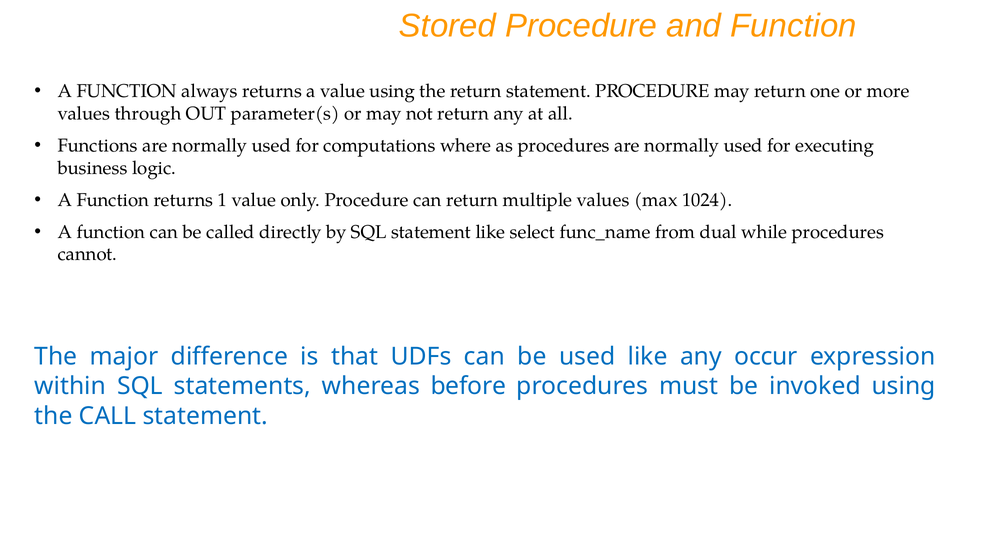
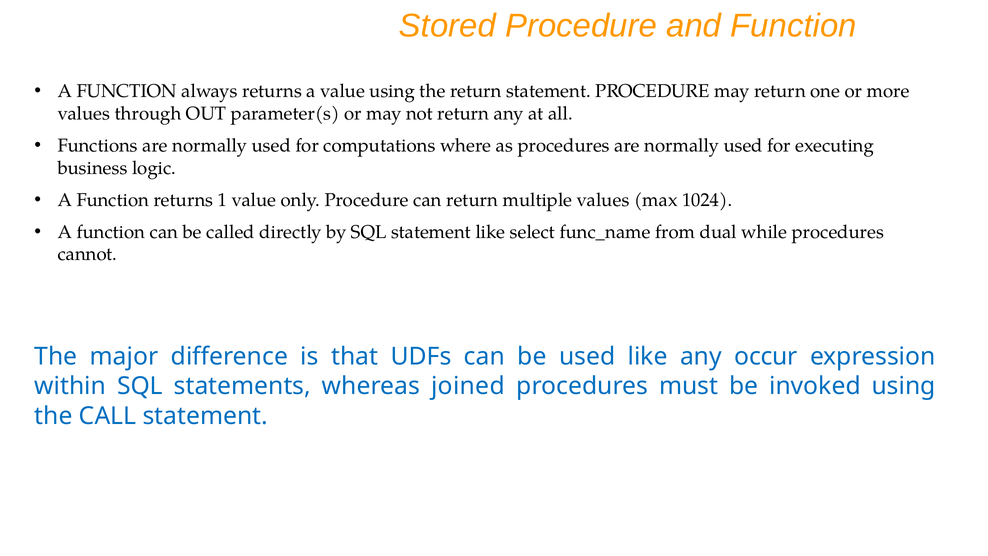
before: before -> joined (468, 386)
